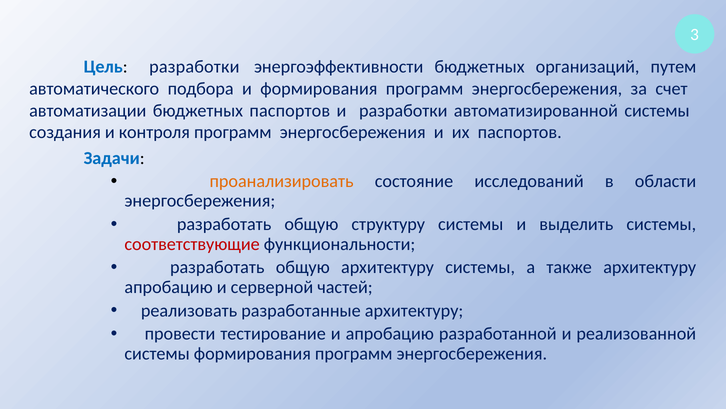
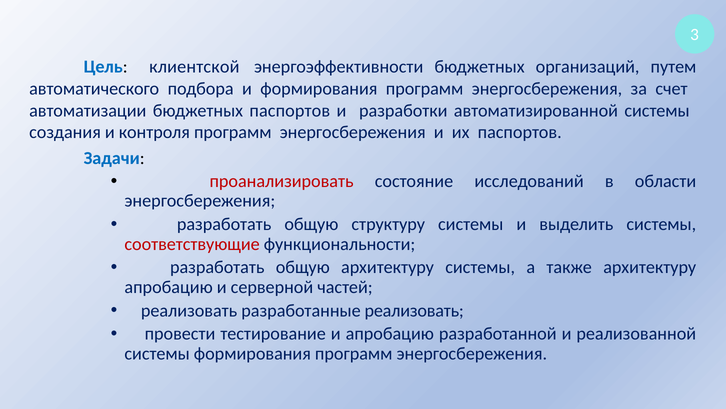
Цель разработки: разработки -> клиентской (194, 67)
проанализировать colour: orange -> red (282, 181)
разработанные архитектуру: архитектуру -> реализовать (414, 310)
